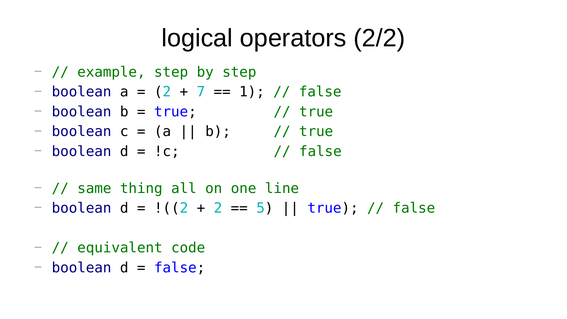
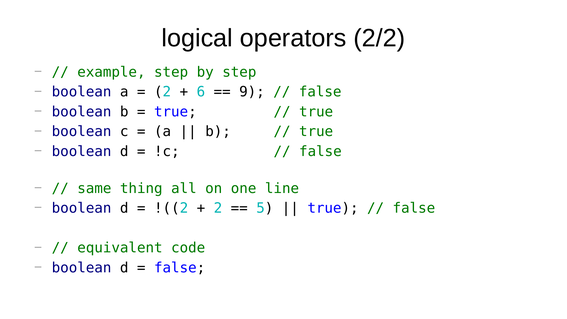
7: 7 -> 6 (201, 92)
1: 1 -> 9 (252, 92)
